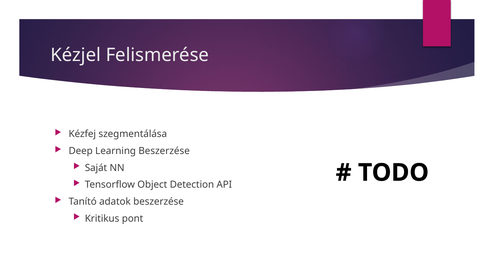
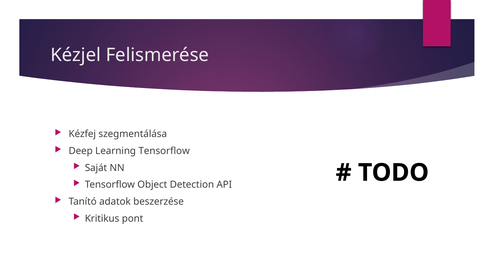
Learning Beszerzése: Beszerzése -> Tensorflow (164, 151)
